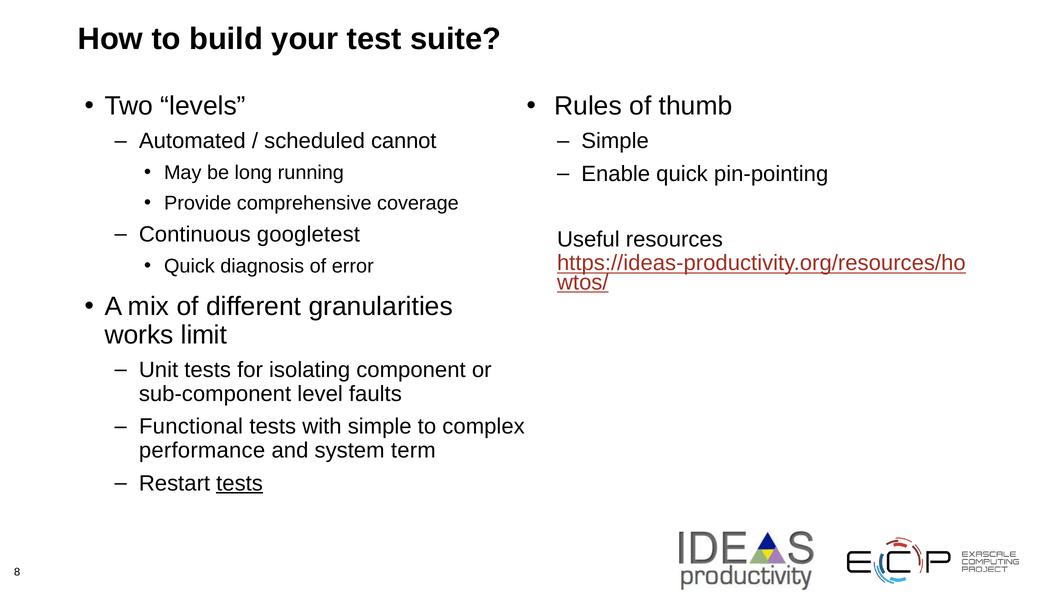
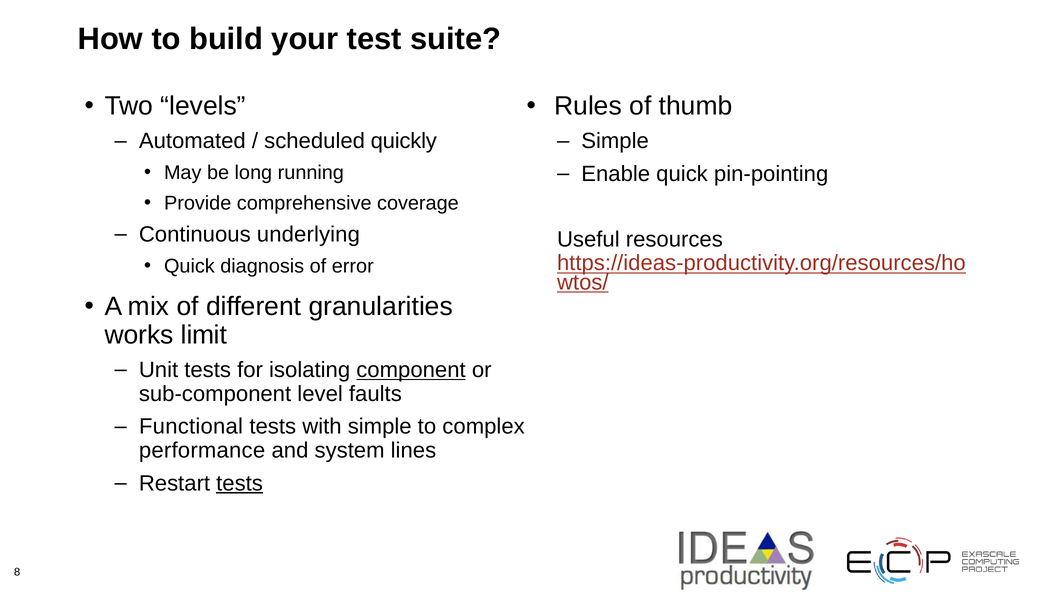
cannot: cannot -> quickly (404, 141)
googletest: googletest -> underlying (308, 235)
component underline: none -> present (411, 370)
term: term -> lines (413, 451)
